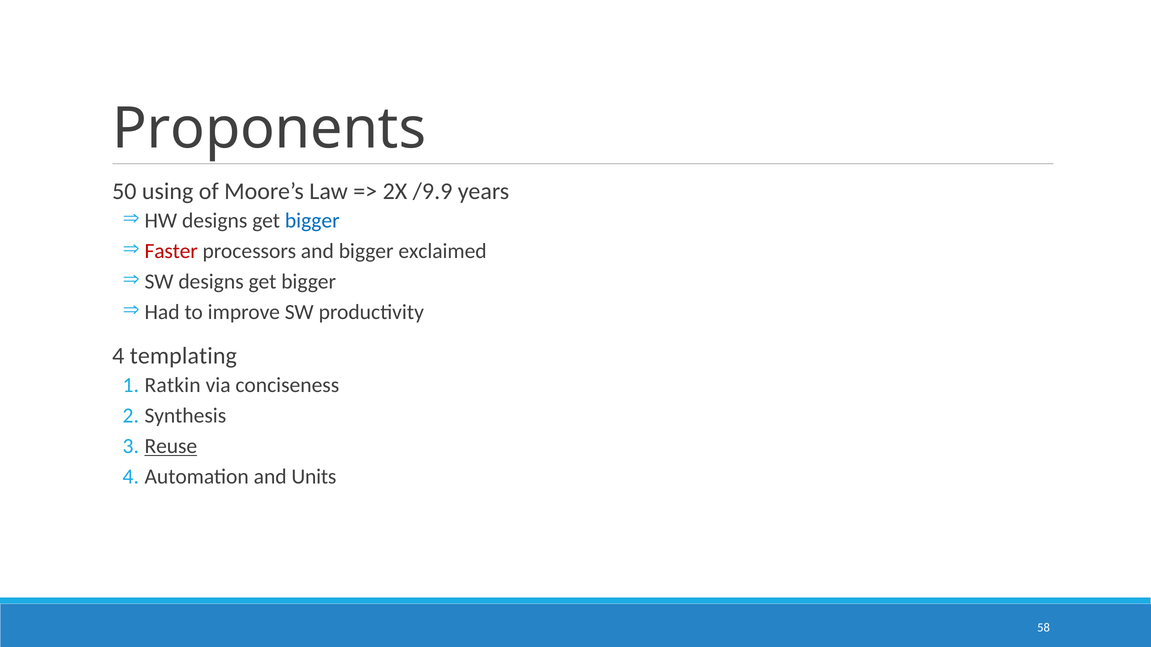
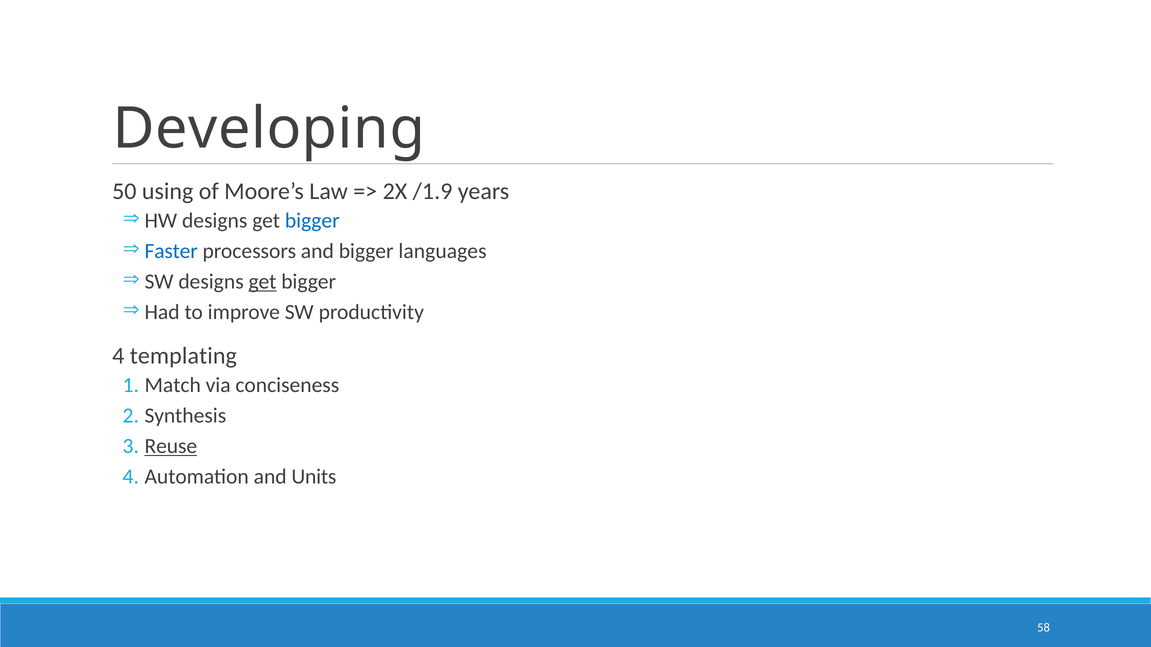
Proponents: Proponents -> Developing (269, 129)
/9.9: /9.9 -> /1.9 (433, 191)
Faster colour: red -> blue (171, 251)
exclaimed: exclaimed -> languages (442, 251)
get underline: none -> present (262, 282)
Ratkin: Ratkin -> Match (173, 386)
